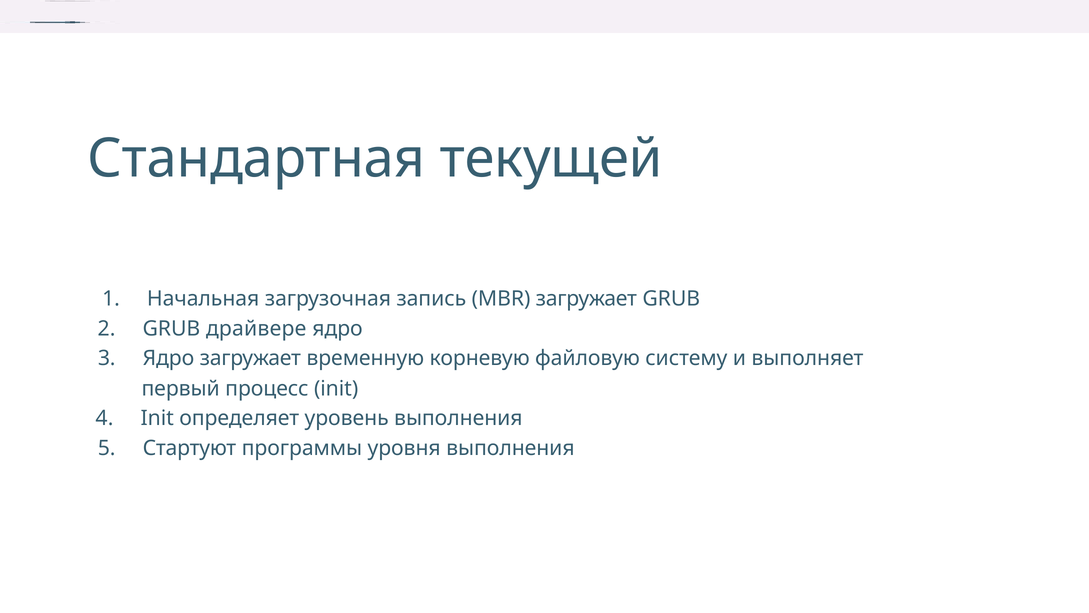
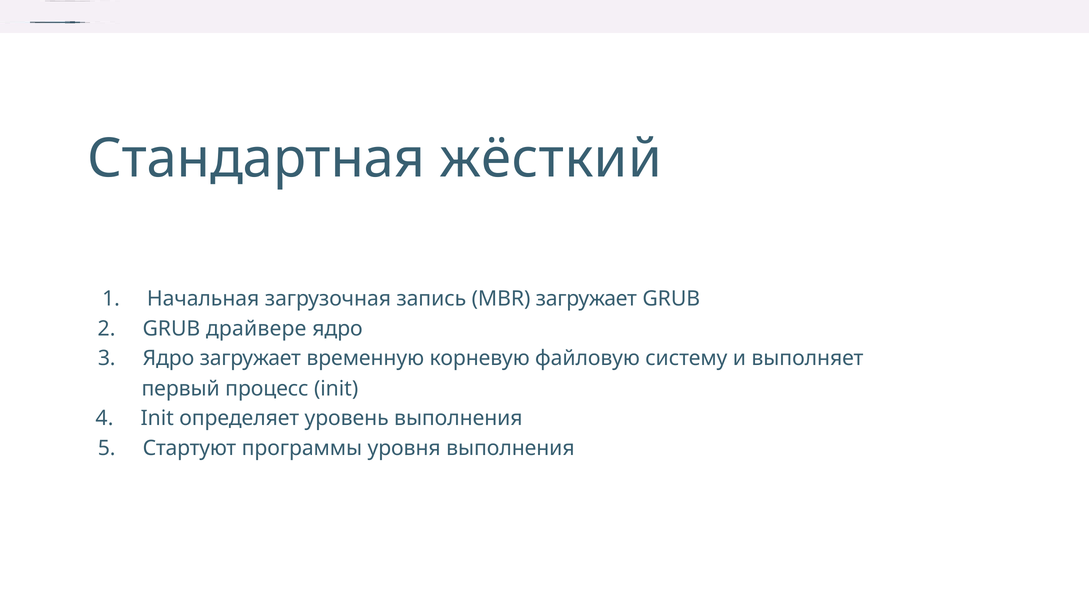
текущей: текущей -> жёсткий (551, 159)
